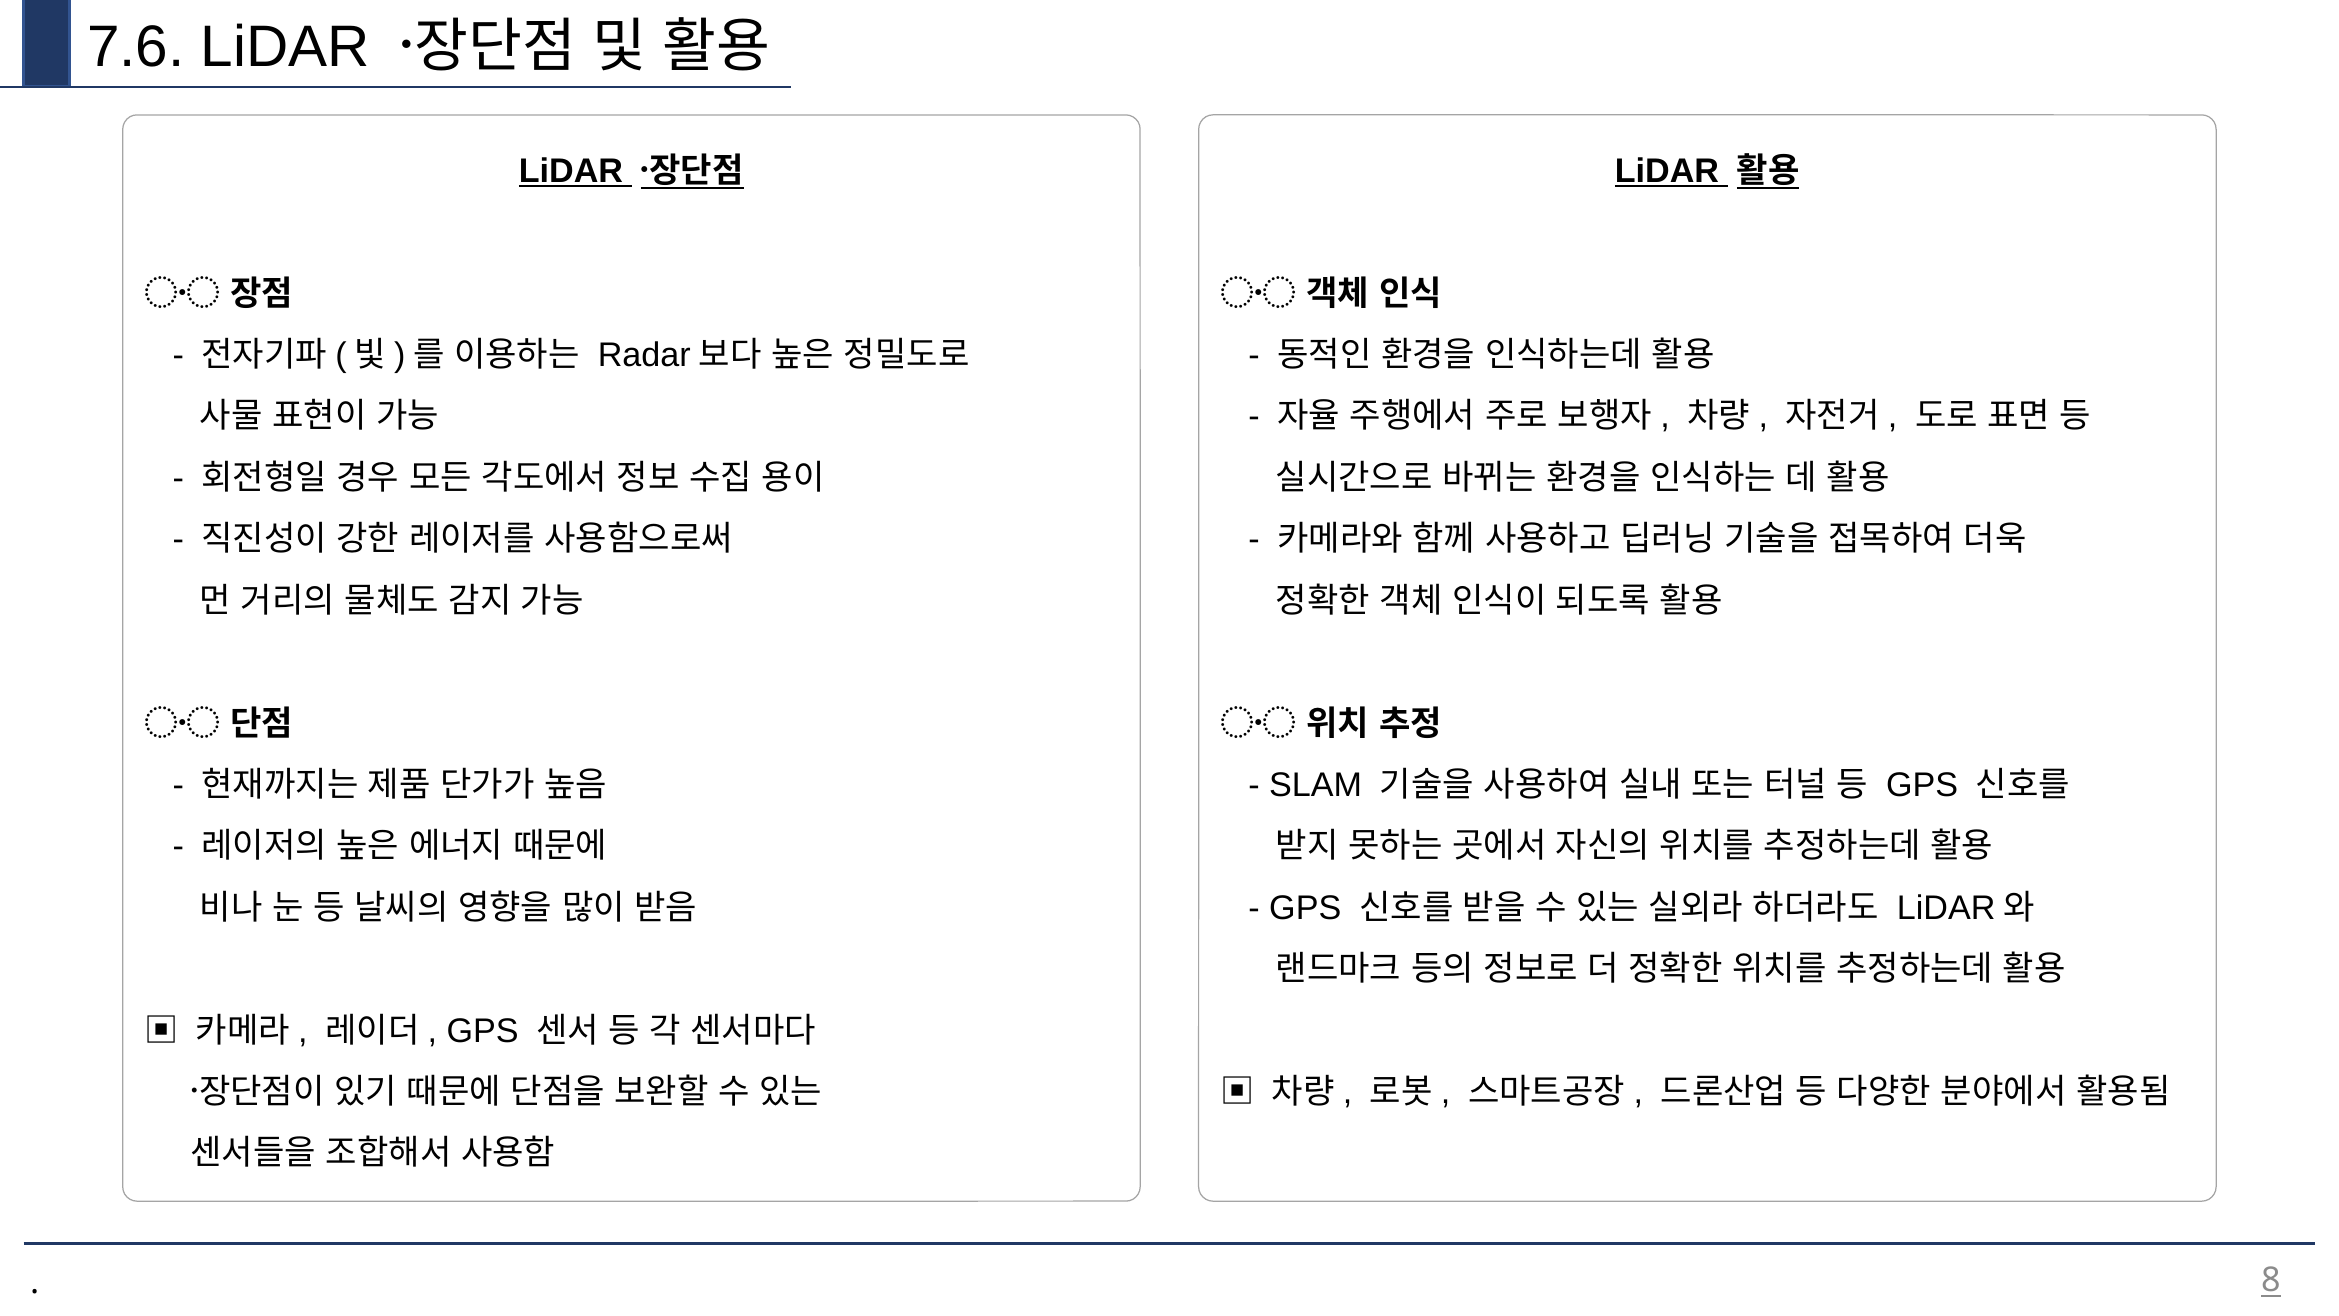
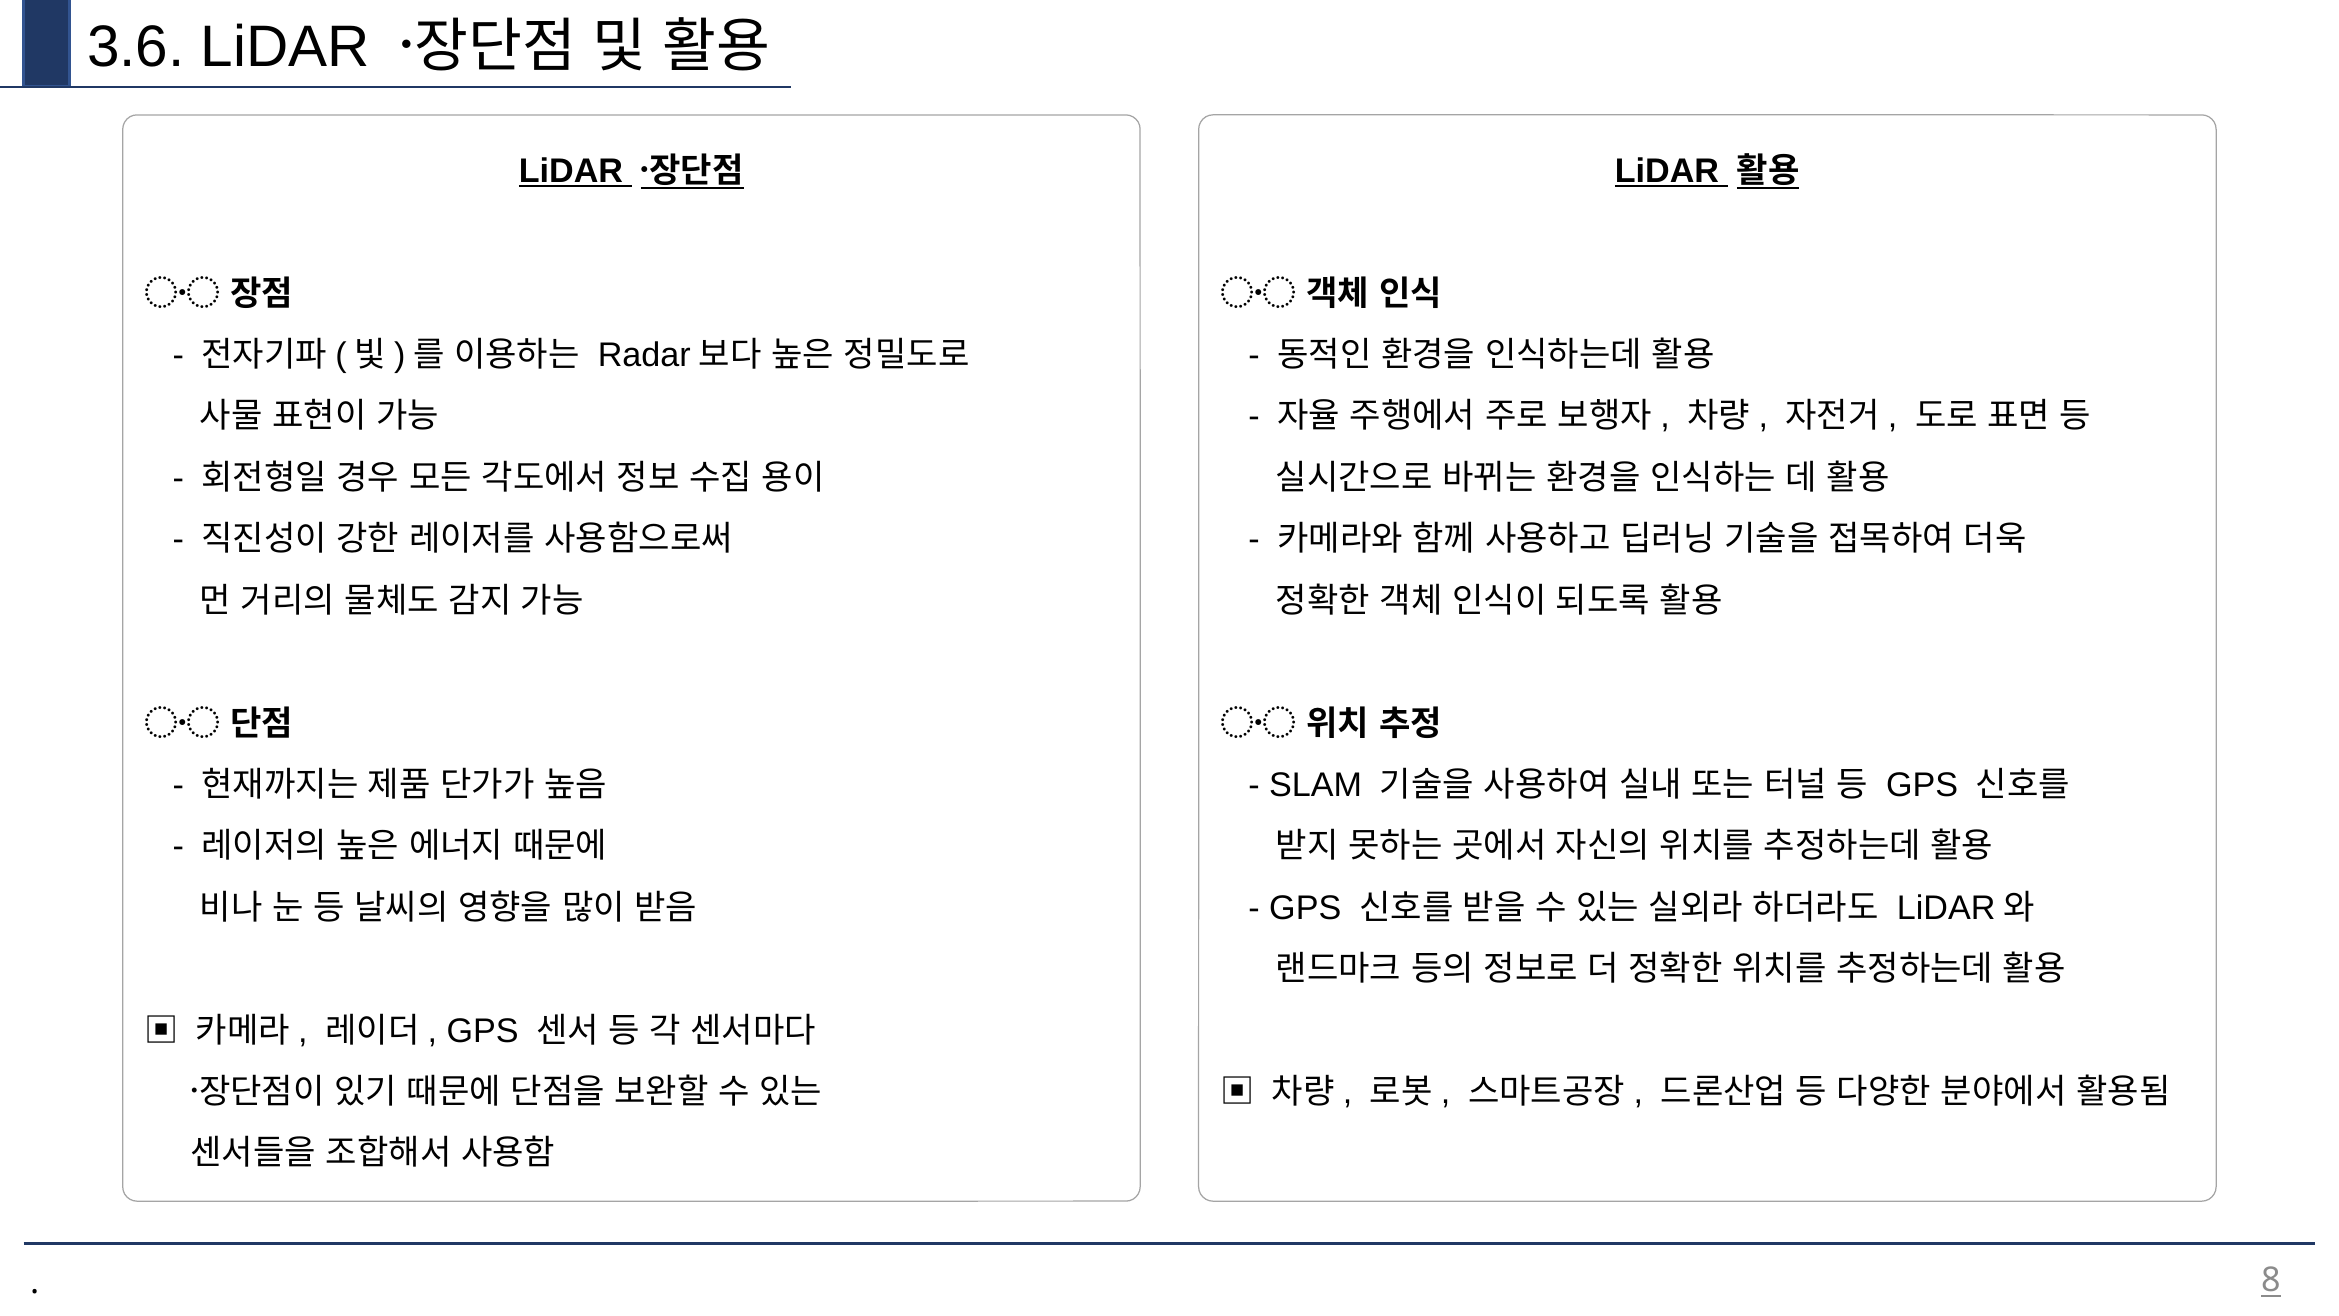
7.6: 7.6 -> 3.6 (136, 48)
